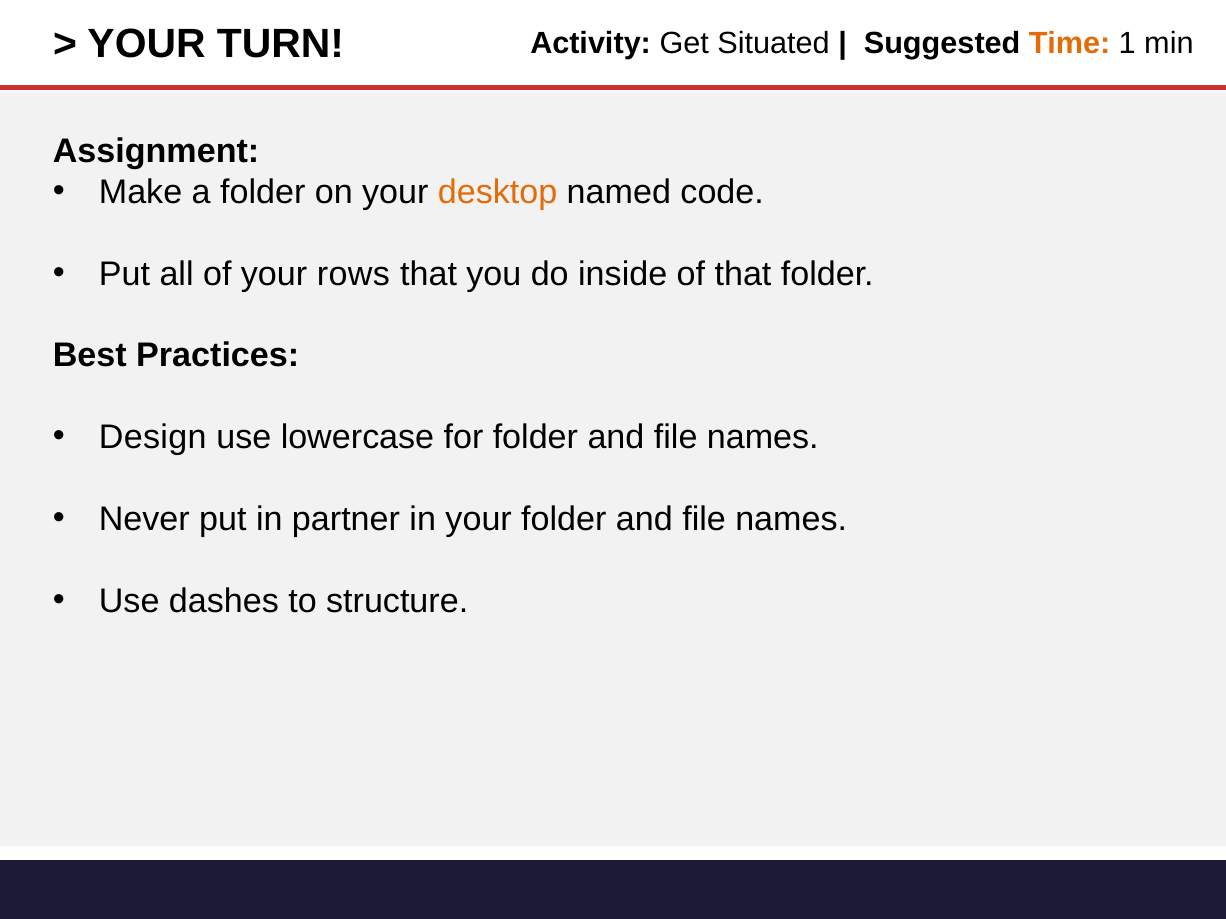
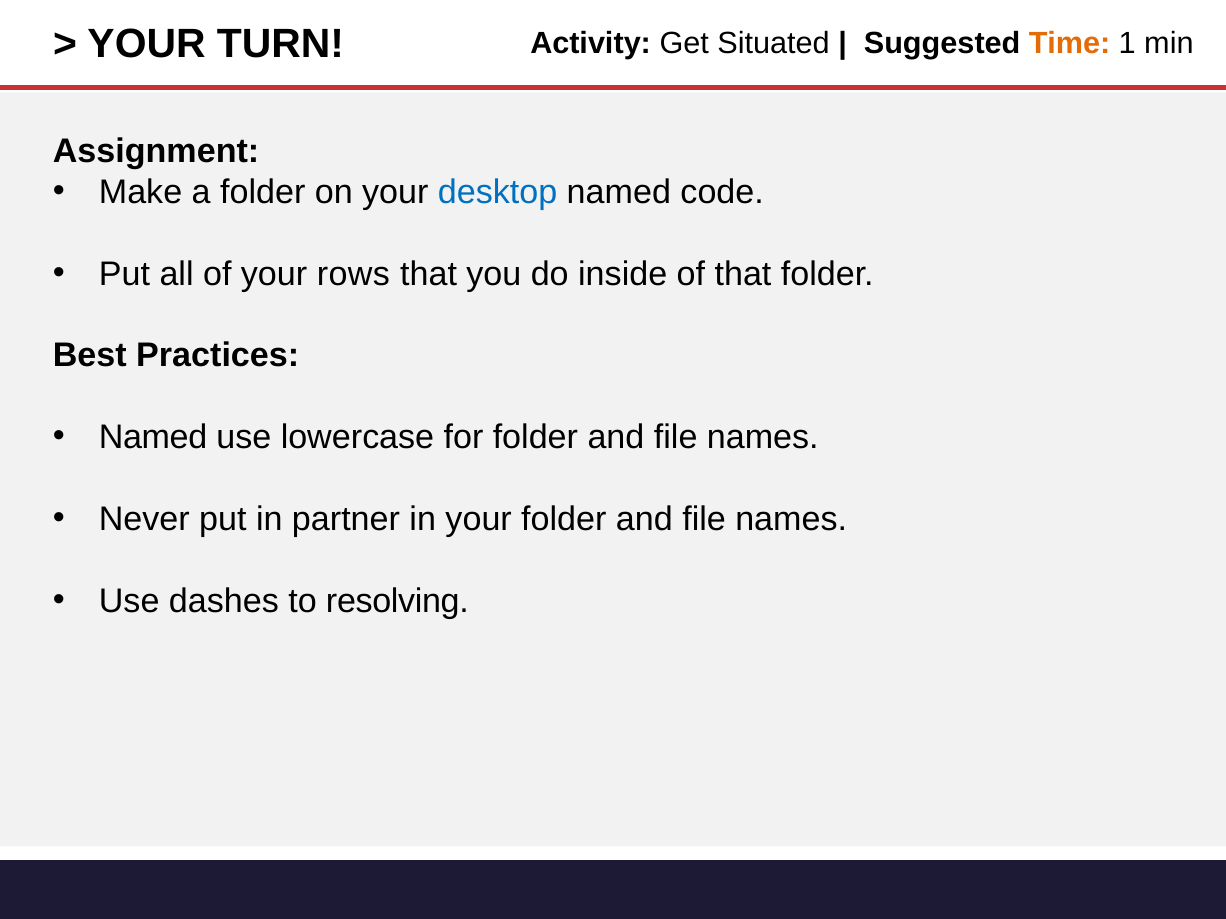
desktop colour: orange -> blue (498, 192)
Design: Design -> Named (153, 438)
structure: structure -> resolving (397, 601)
